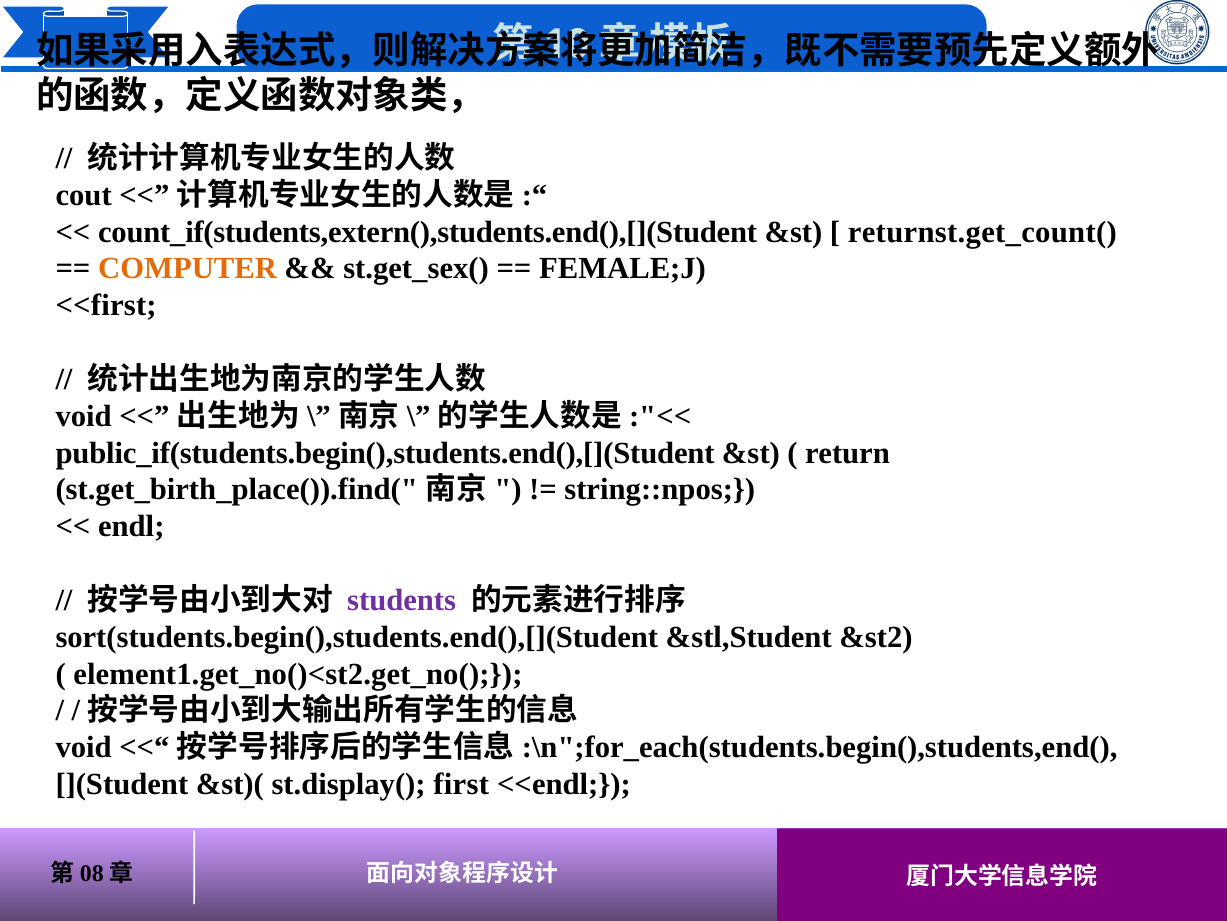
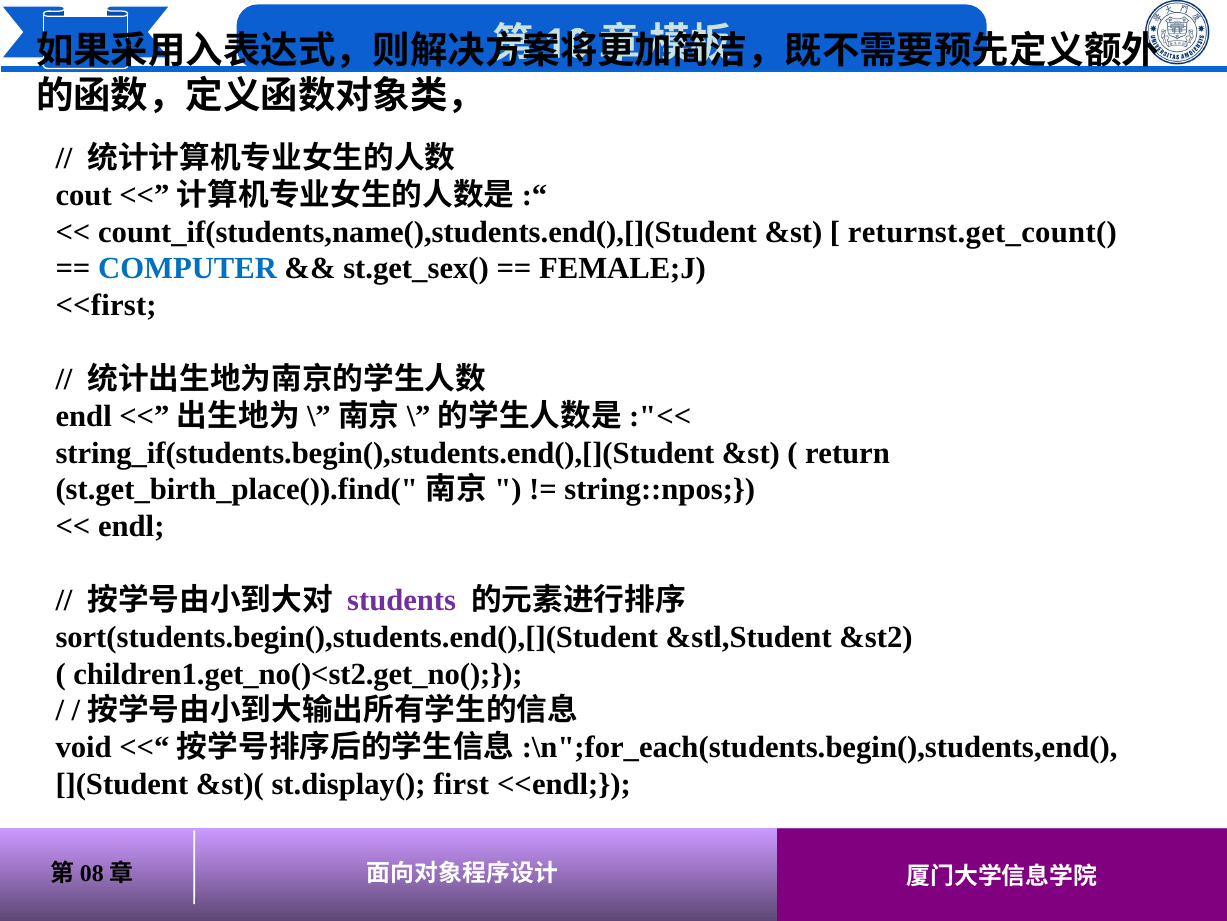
count_if(students,extern(),students.end(),[](Student: count_if(students,extern(),students.end(),[](Student -> count_if(students,name(),students.end(),[](Student (427, 232)
COMPUTER colour: orange -> blue (188, 269)
void: void -> endl (84, 416)
public_if(students.begin(),students.end(),[](Student: public_if(students.begin(),students.end(),[](Student -> string_if(students.begin(),students.end(),[](Student (385, 453)
element1.get_no()<st2.get_no(: element1.get_no()<st2.get_no( -> children1.get_no()<st2.get_no( (298, 673)
